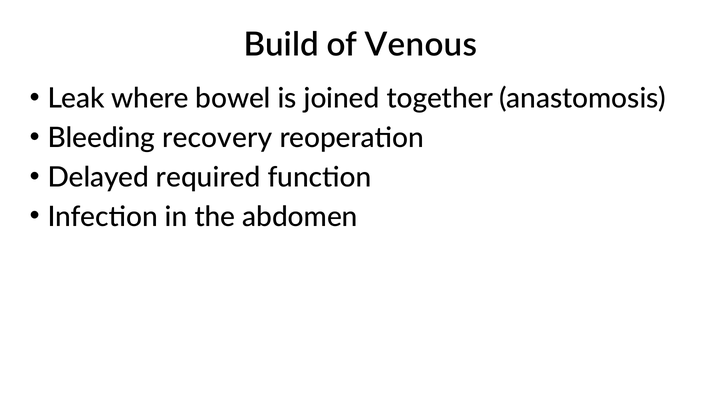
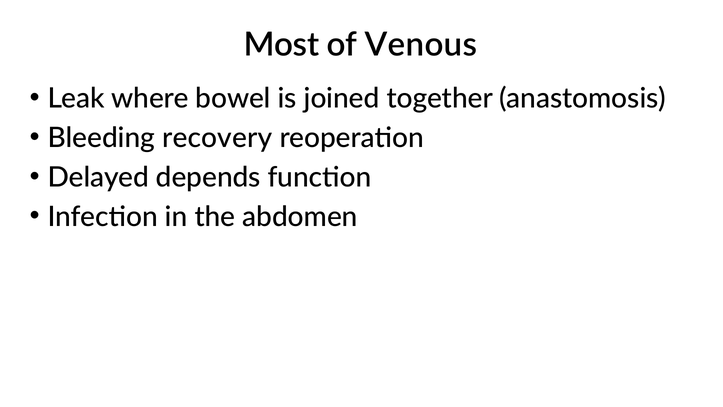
Build: Build -> Most (281, 45)
required: required -> depends (208, 177)
